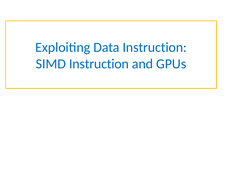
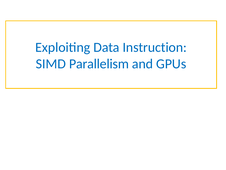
SIMD Instruction: Instruction -> Parallelism (99, 64)
